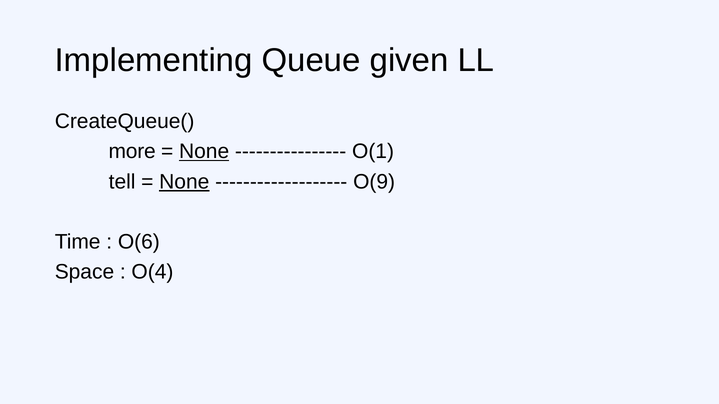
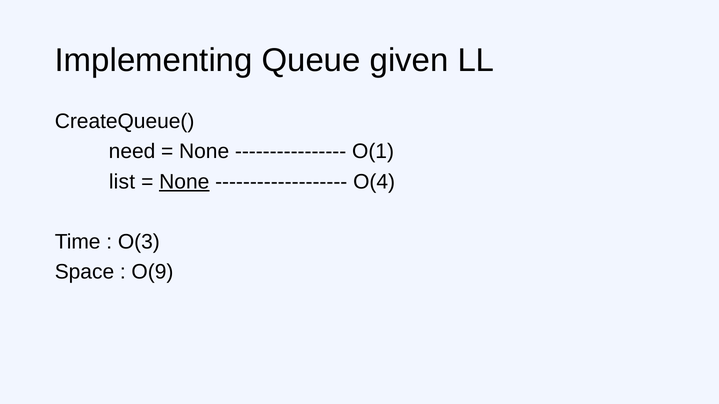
more: more -> need (132, 152)
None underline: present -> none (204, 152)
tell: tell -> list (122, 182)
O(9: O(9 -> O(4 (374, 182)
O(6: O(6 -> O(3 (139, 242)
O(4: O(4 -> O(9 (152, 272)
